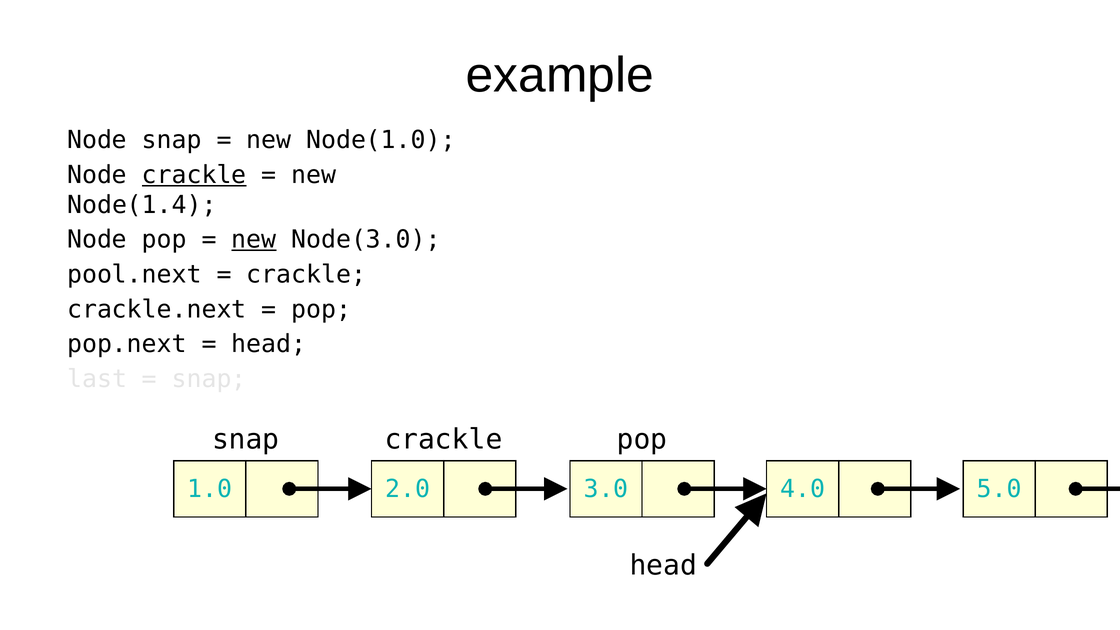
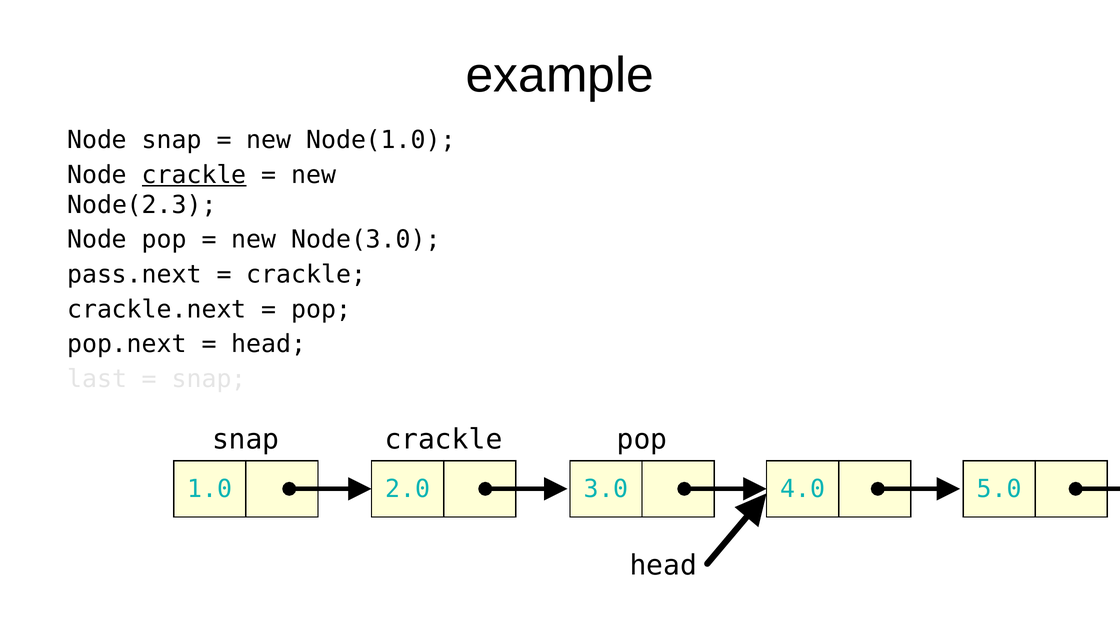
Node(1.4: Node(1.4 -> Node(2.3 (142, 205)
new underline: present -> none (254, 240)
pool.next: pool.next -> pass.next (134, 275)
